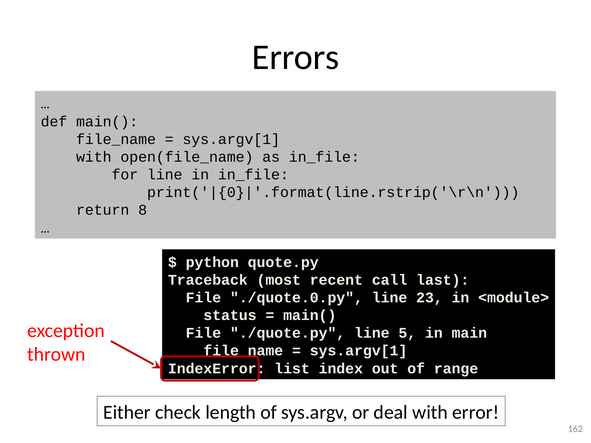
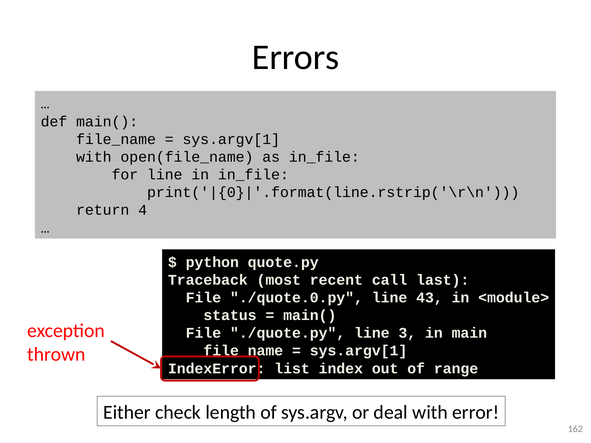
8: 8 -> 4 (143, 210)
23: 23 -> 43 (429, 298)
5: 5 -> 3 (407, 333)
